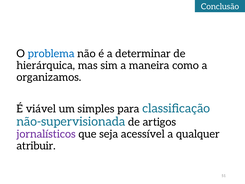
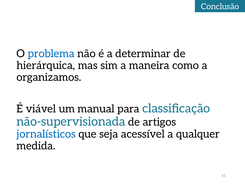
simples: simples -> manual (96, 109)
jornalísticos colour: purple -> blue (46, 134)
atribuir: atribuir -> medida (36, 146)
